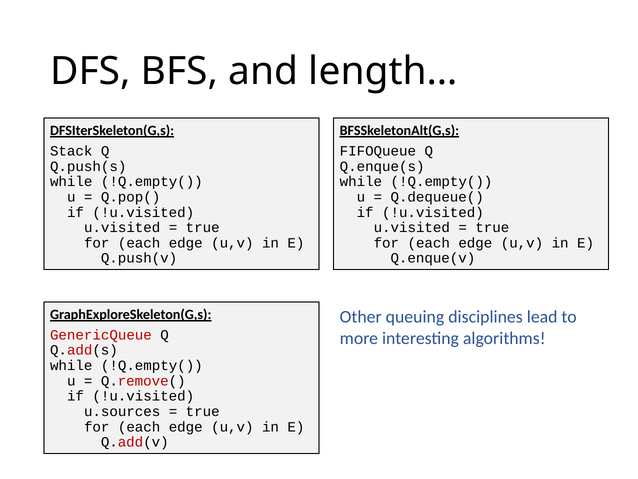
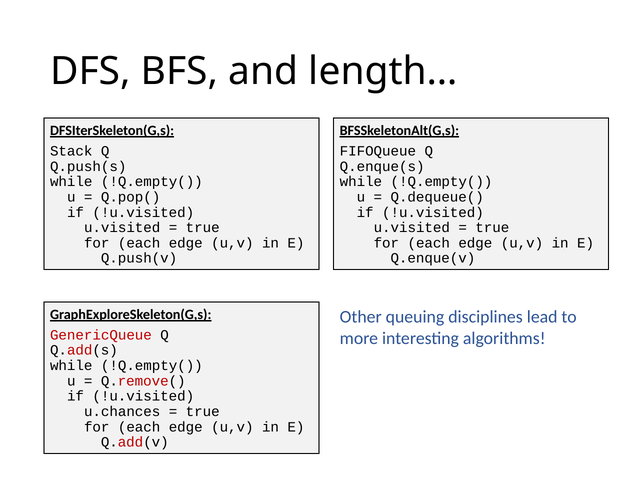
u.sources: u.sources -> u.chances (122, 411)
